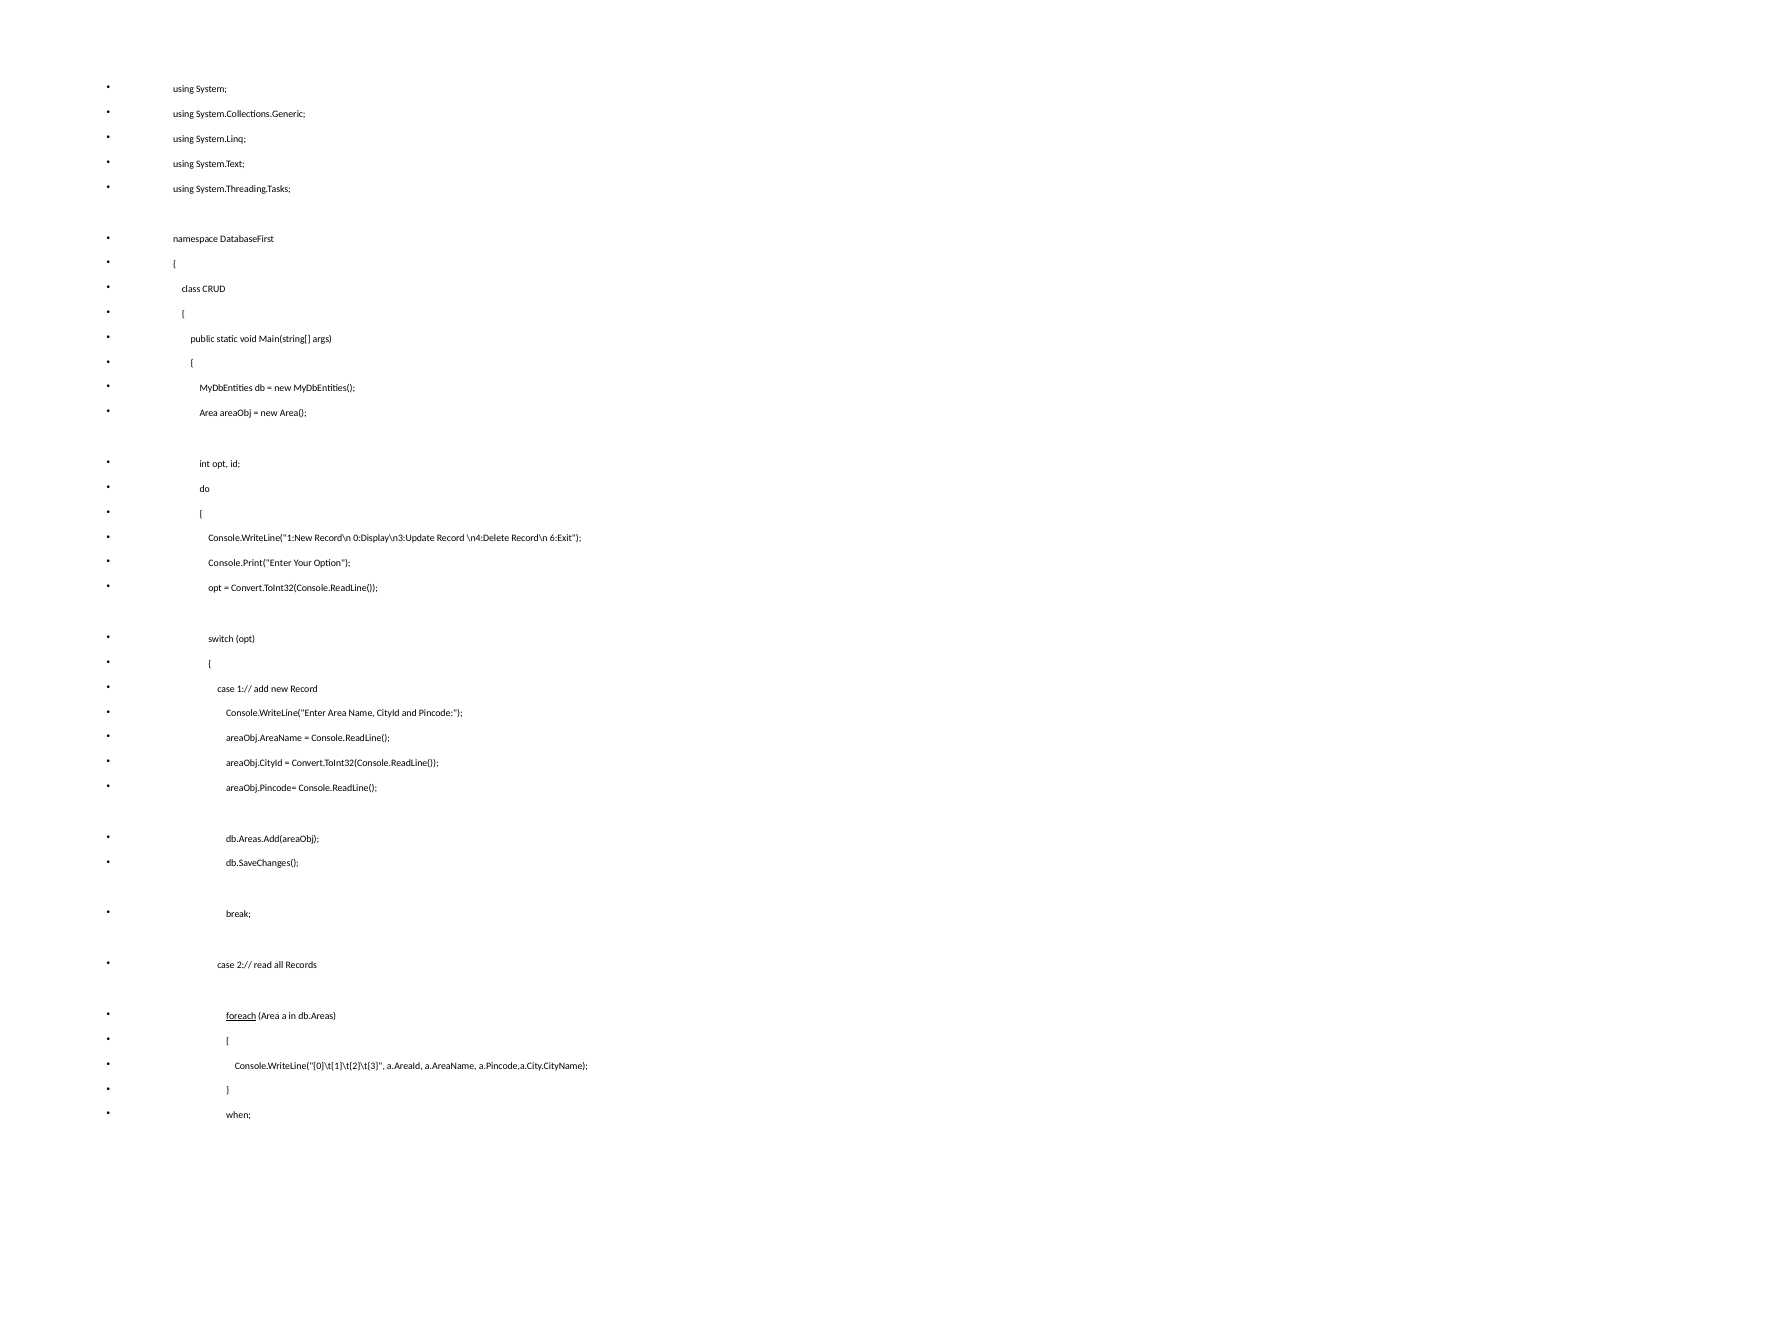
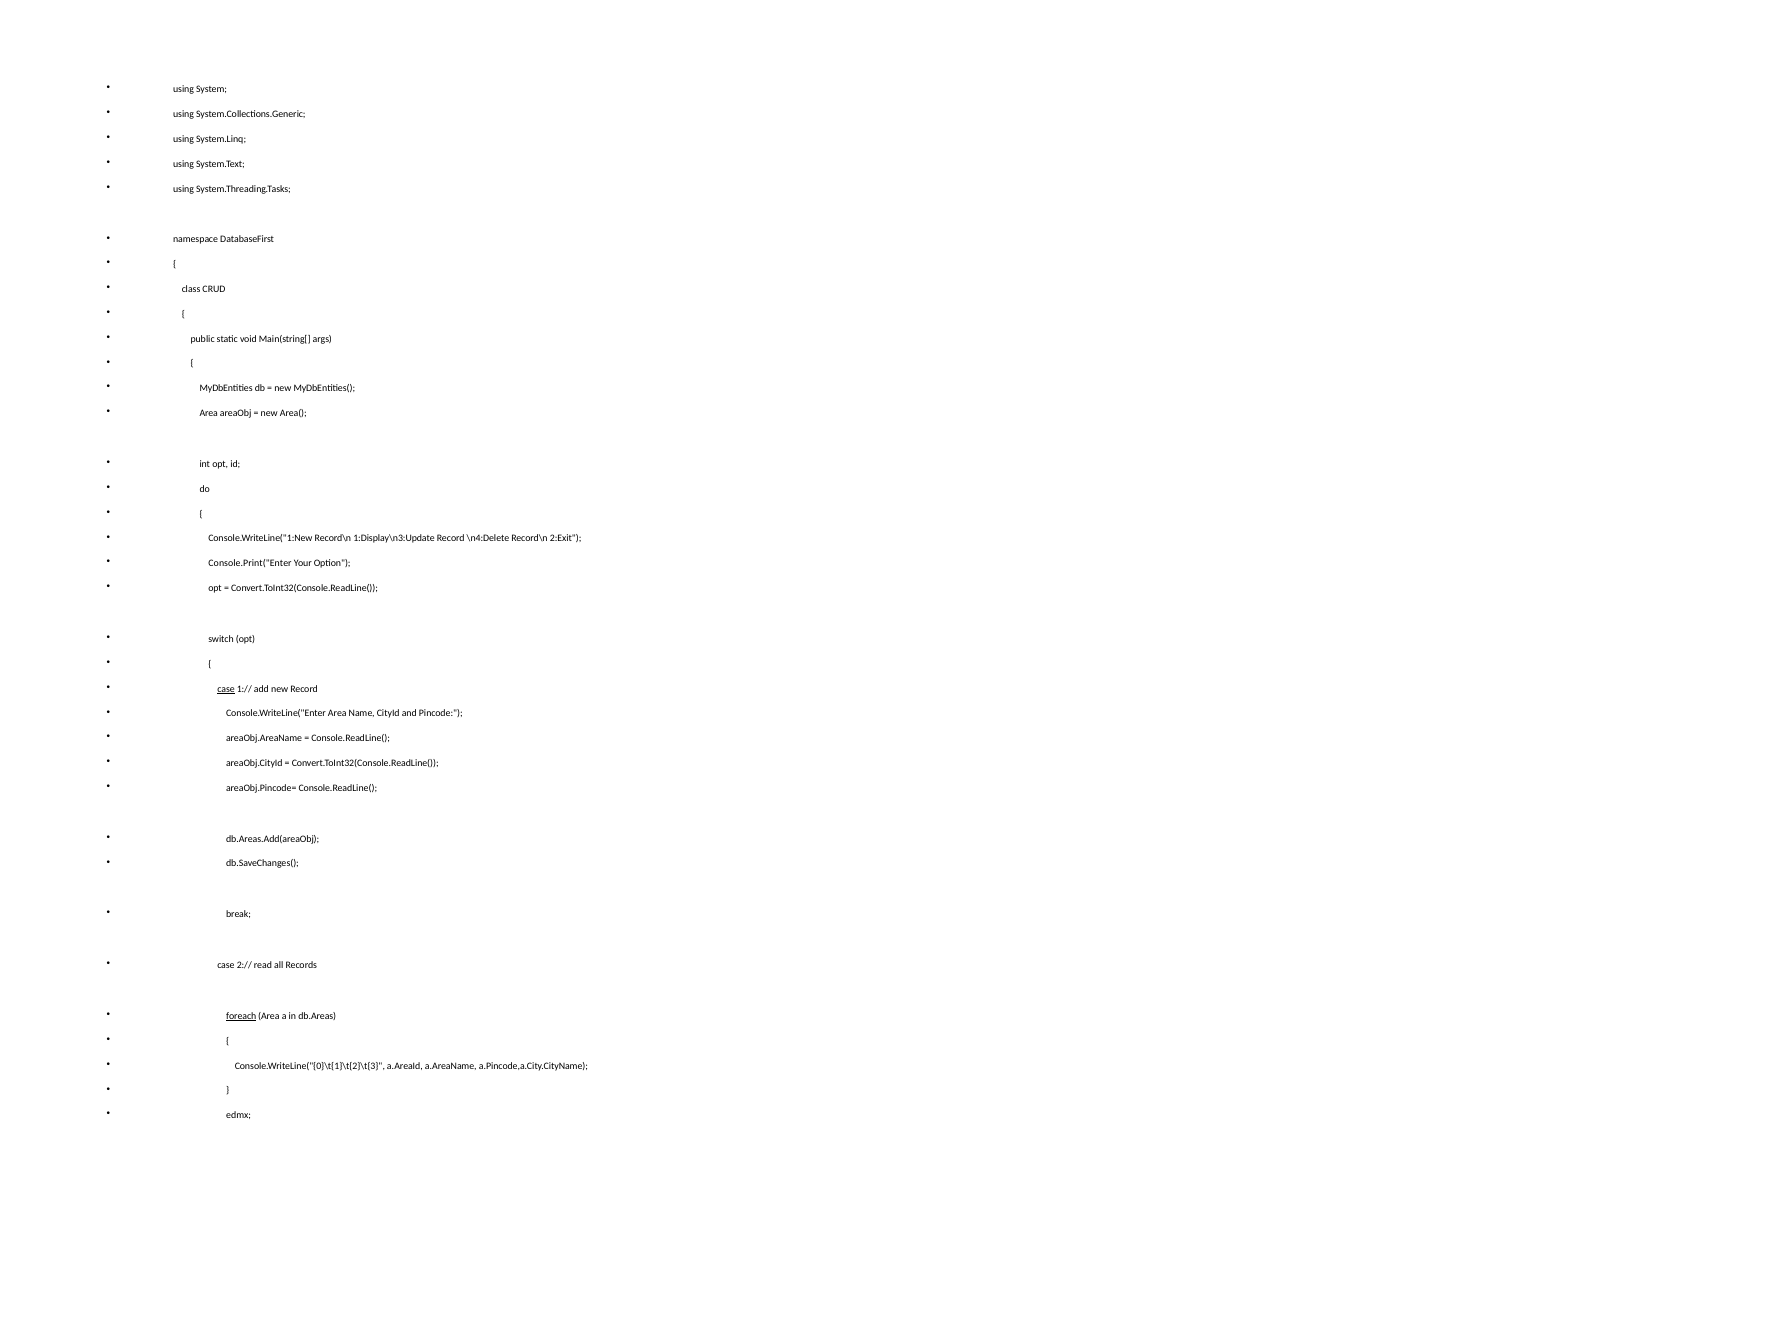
0:Display\n3:Update: 0:Display\n3:Update -> 1:Display\n3:Update (394, 539)
6:Exit: 6:Exit -> 2:Exit (566, 539)
case underline: none -> present (226, 689)
when: when -> edmx (239, 1115)
